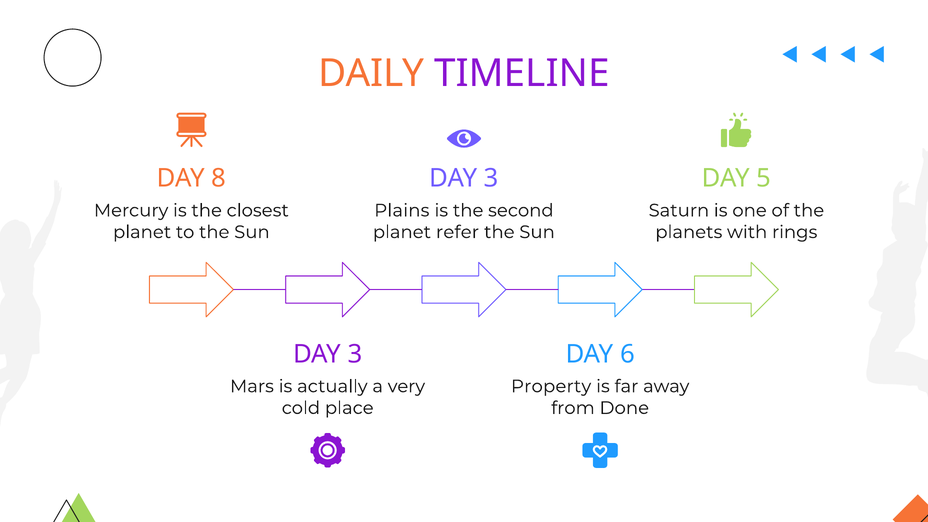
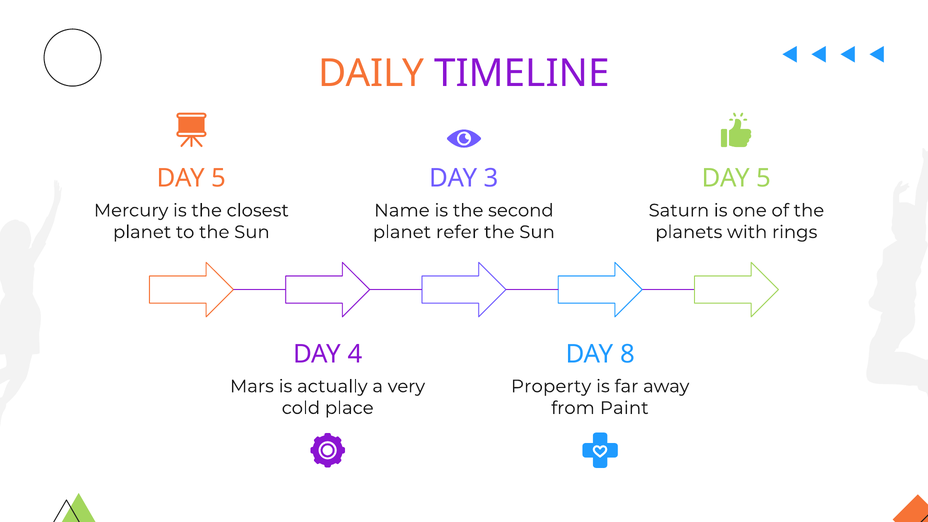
8: 8 -> 5 (219, 178)
Plains: Plains -> Name (402, 210)
3: 3 -> 4 (355, 354)
6: 6 -> 8 (628, 354)
Done: Done -> Paint (624, 408)
